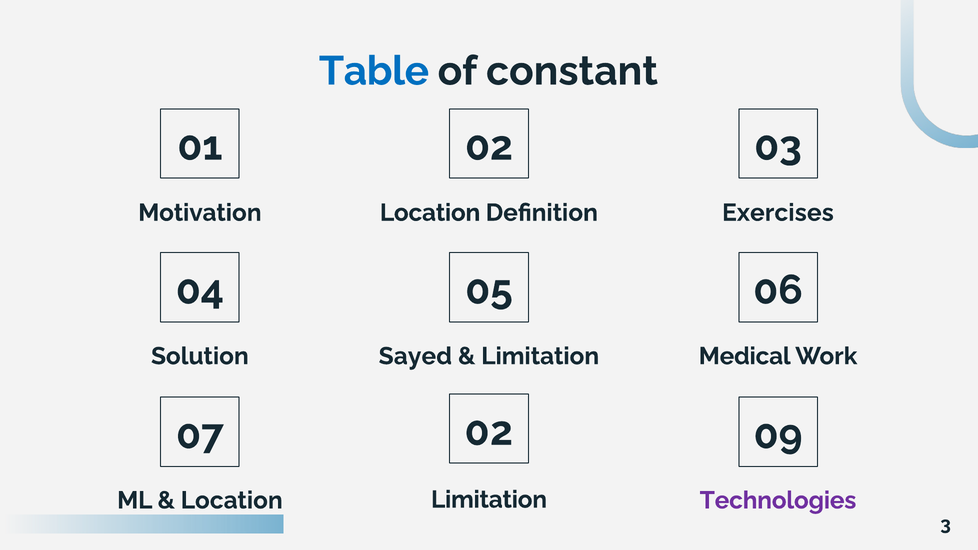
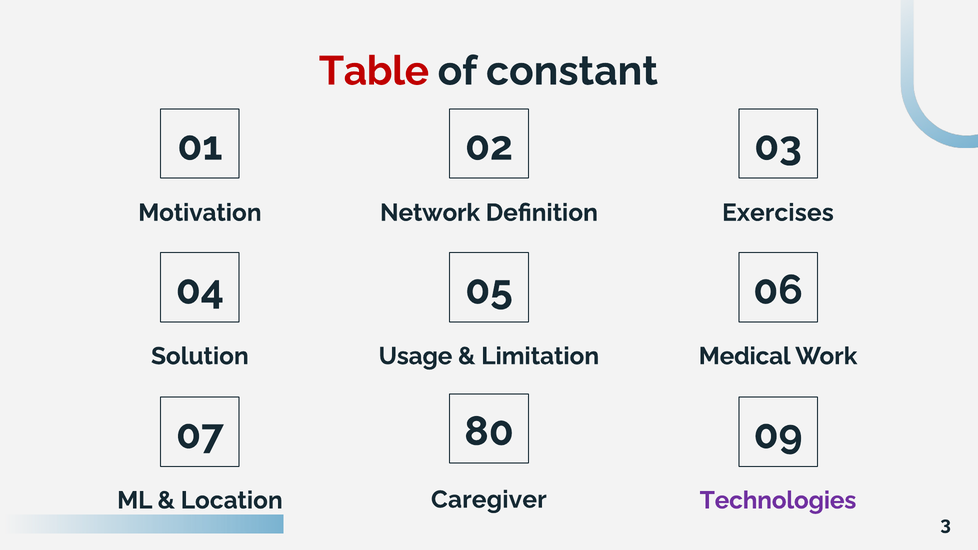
Table colour: blue -> red (374, 71)
Motivation Location: Location -> Network (430, 213)
Sayed: Sayed -> Usage (415, 356)
07 02: 02 -> 80 (489, 432)
Location Limitation: Limitation -> Caregiver (489, 500)
